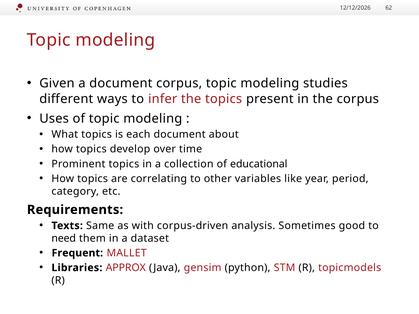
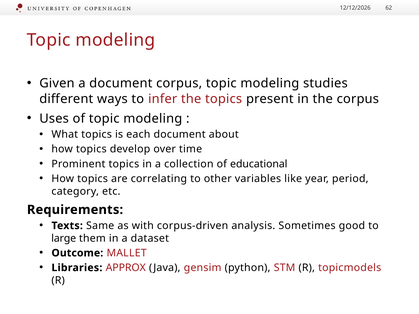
need: need -> large (64, 238)
Frequent: Frequent -> Outcome (77, 253)
